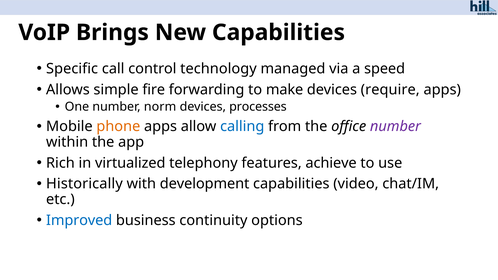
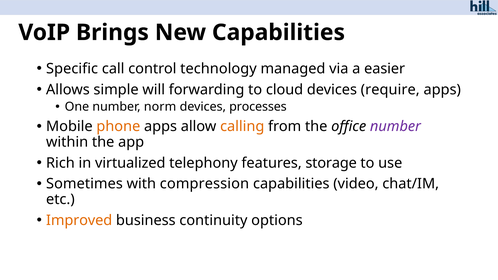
speed: speed -> easier (385, 69)
fire: fire -> will (154, 90)
make: make -> cloud (285, 90)
calling colour: blue -> orange (242, 127)
achieve: achieve -> storage (331, 163)
Historically: Historically -> Sometimes (84, 184)
development: development -> compression (204, 184)
Improved colour: blue -> orange (79, 220)
